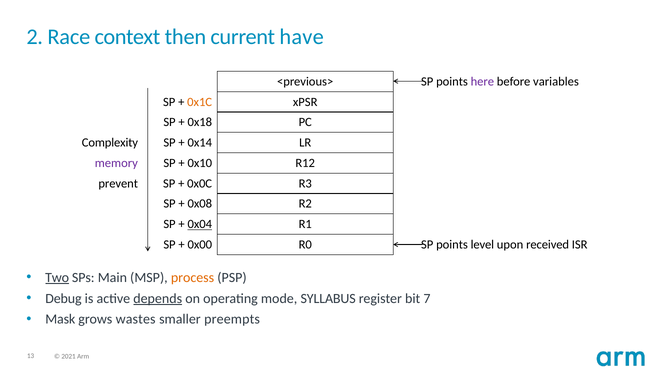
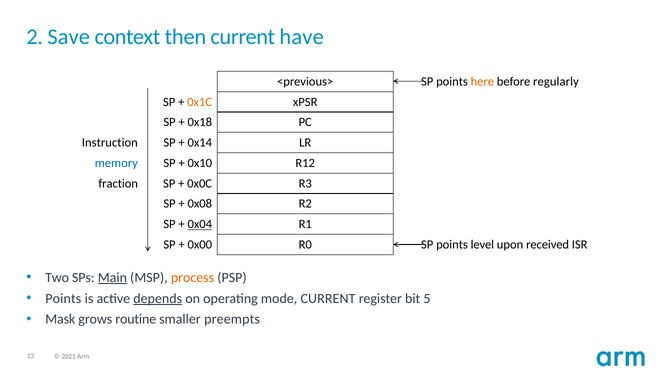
Race: Race -> Save (69, 37)
here colour: purple -> orange (482, 82)
variables: variables -> regularly (556, 82)
Complexity: Complexity -> Instruction (110, 143)
memory colour: purple -> blue (116, 163)
prevent: prevent -> fraction (118, 184)
Two underline: present -> none (57, 278)
Main underline: none -> present (112, 278)
Debug: Debug -> Points (63, 299)
mode SYLLABUS: SYLLABUS -> CURRENT (328, 299)
7: 7 -> 5 (427, 299)
wastes: wastes -> routine (136, 320)
